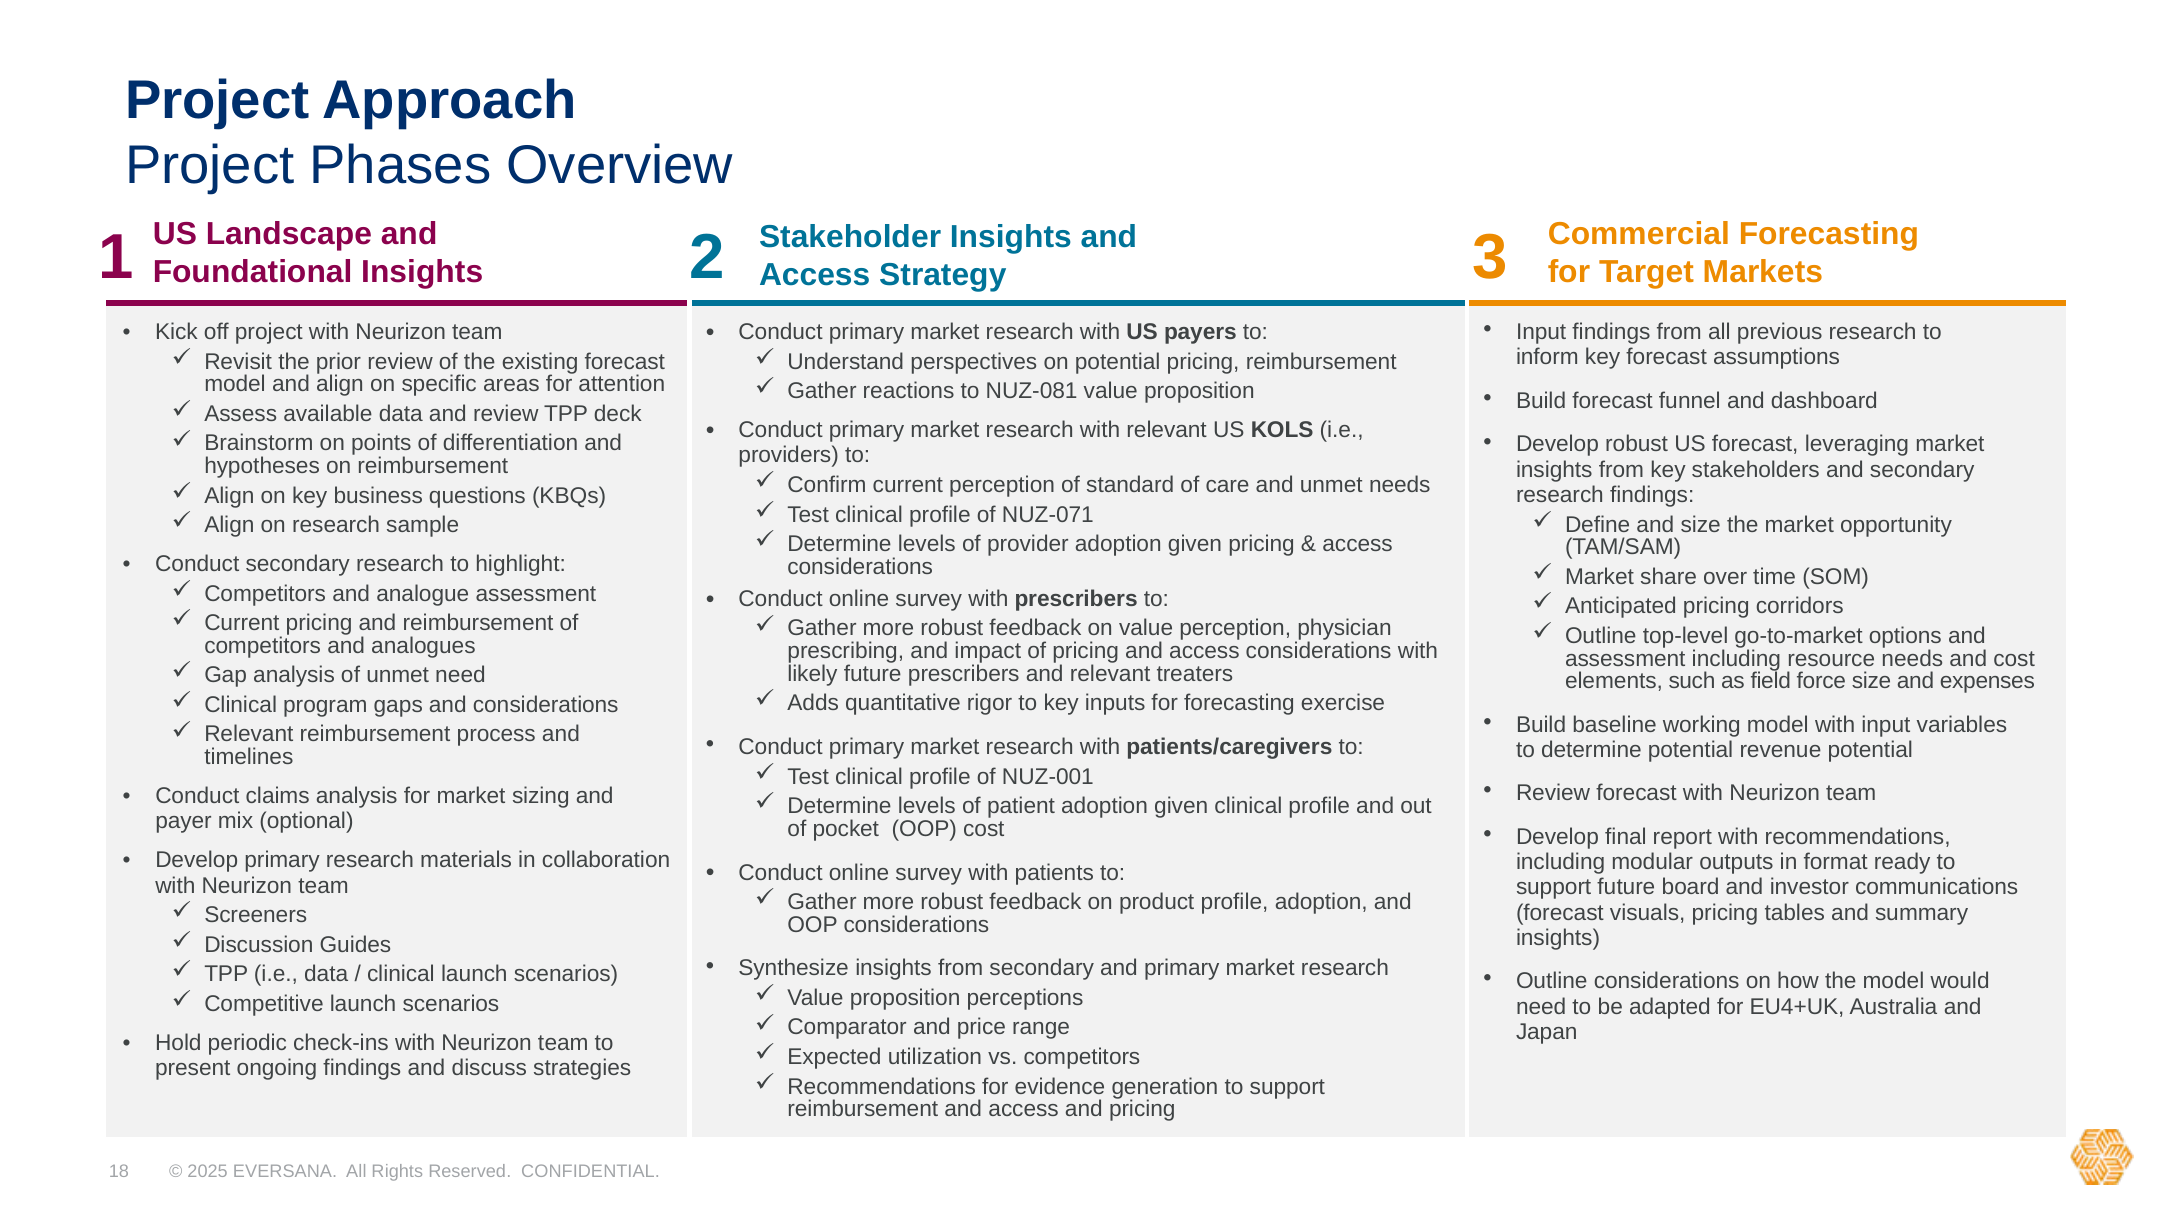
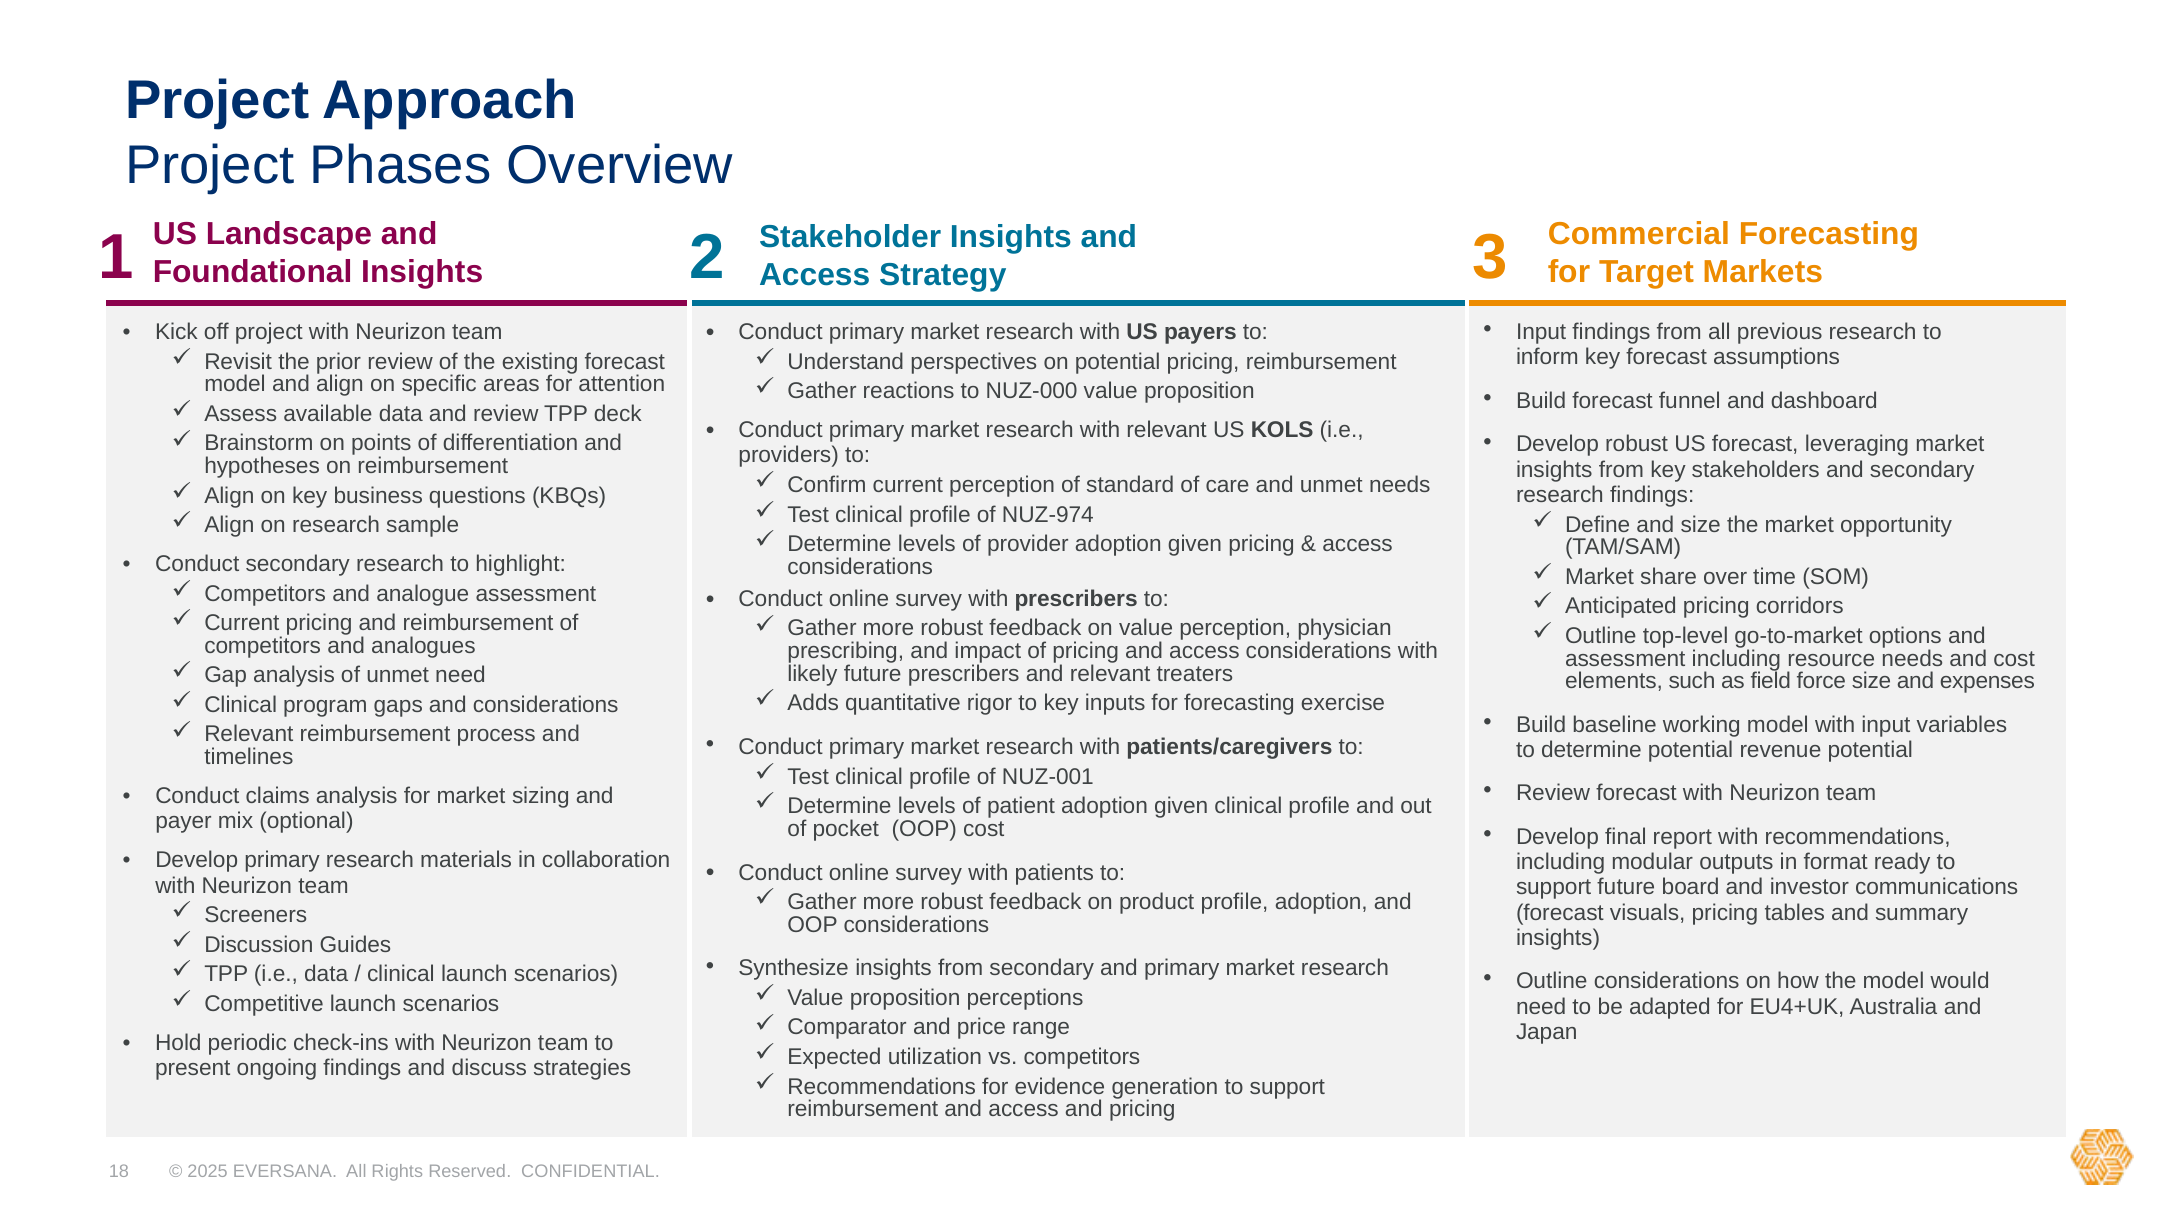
NUZ-081: NUZ-081 -> NUZ-000 (1032, 391)
NUZ-071: NUZ-071 -> NUZ-974 (1048, 515)
